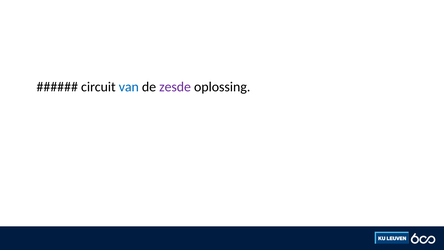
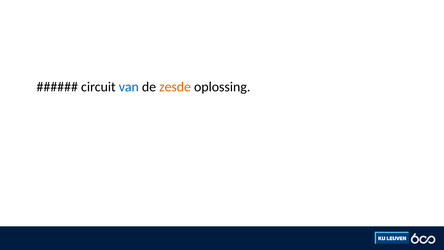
zesde colour: purple -> orange (175, 87)
